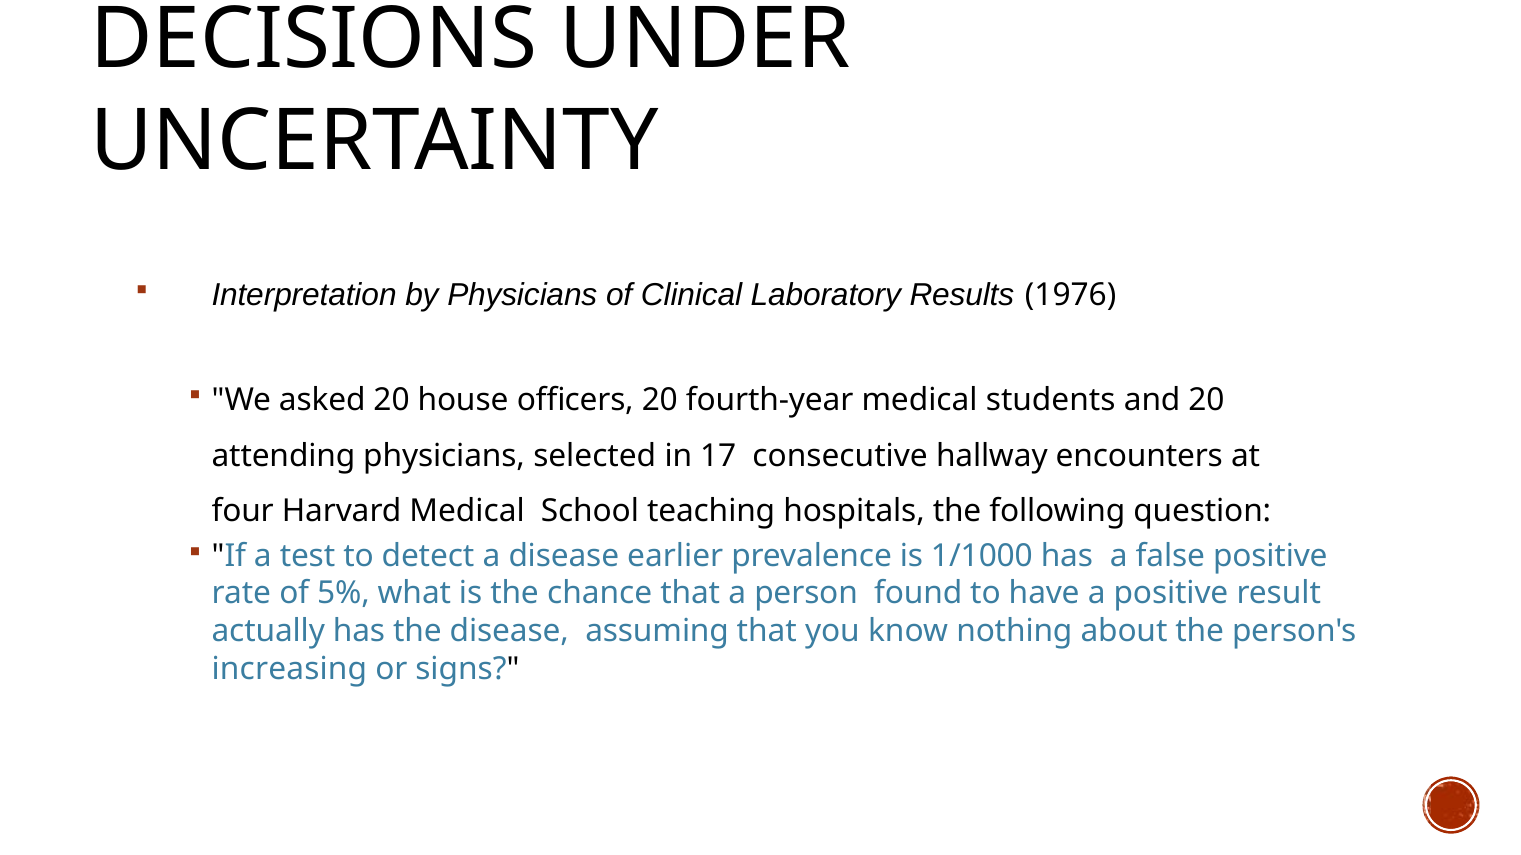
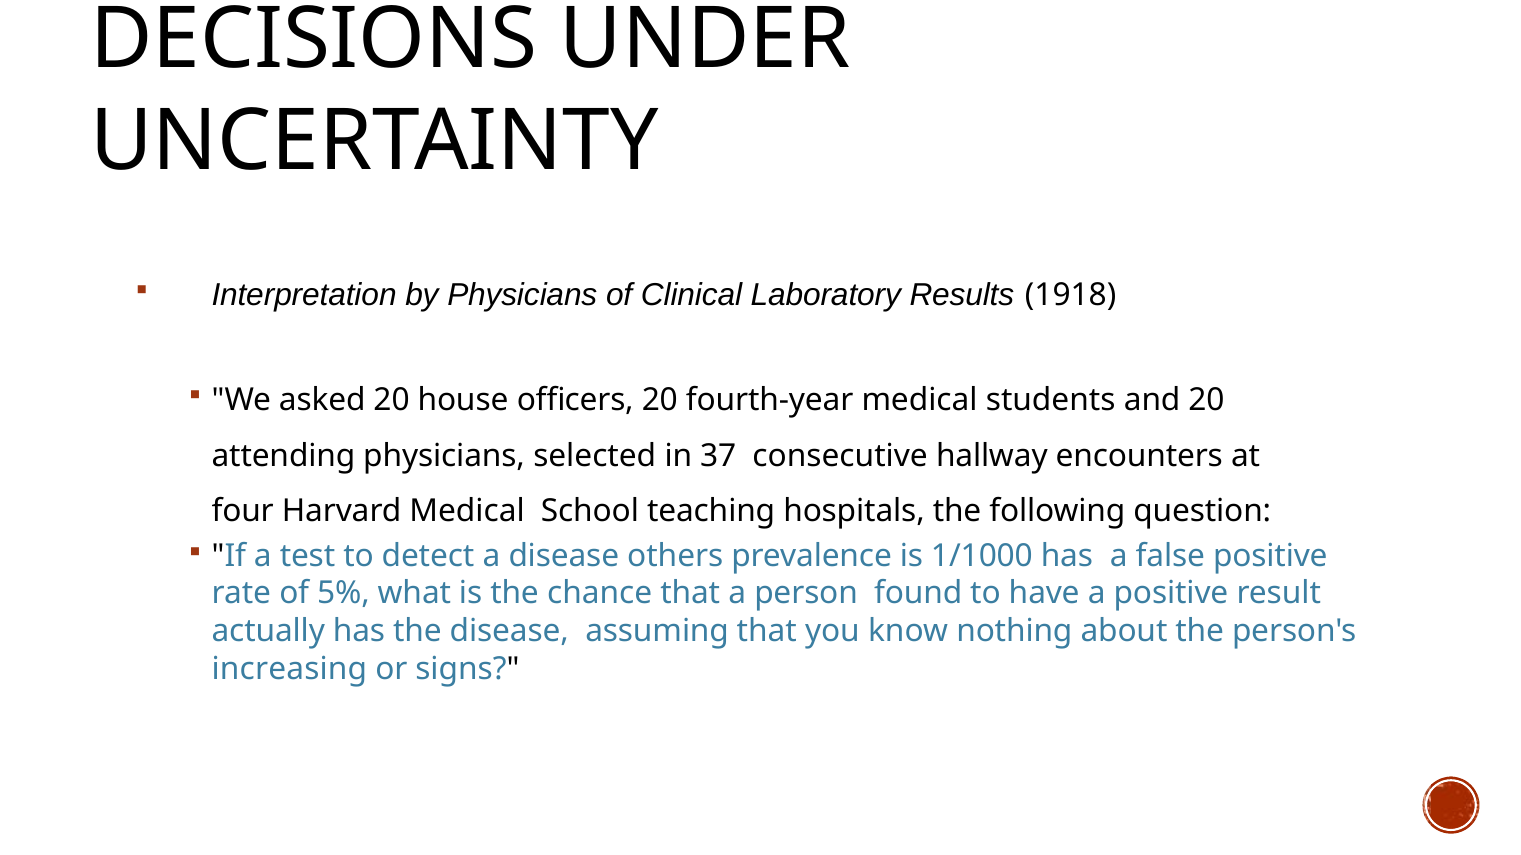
1976: 1976 -> 1918 (1071, 295)
17: 17 -> 37 (718, 456)
earlier: earlier -> others (675, 556)
